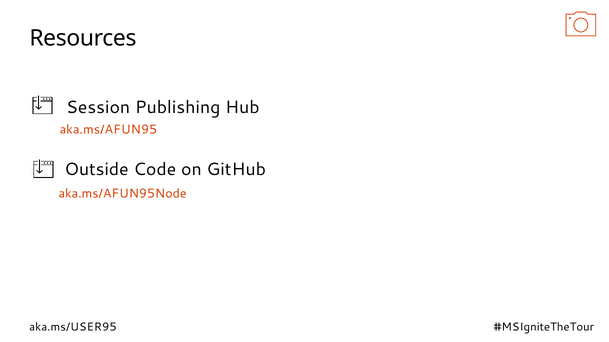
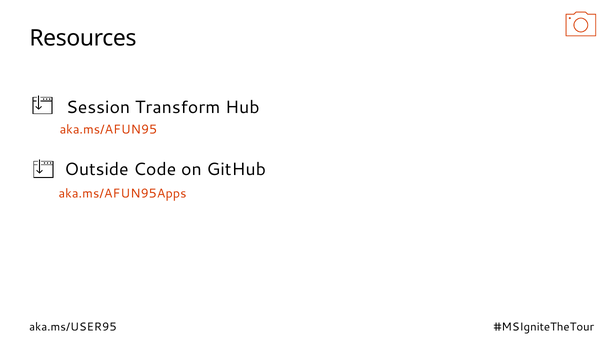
Publishing: Publishing -> Transform (178, 108)
aka.ms/AFUN95Node: aka.ms/AFUN95Node -> aka.ms/AFUN95Apps (123, 194)
